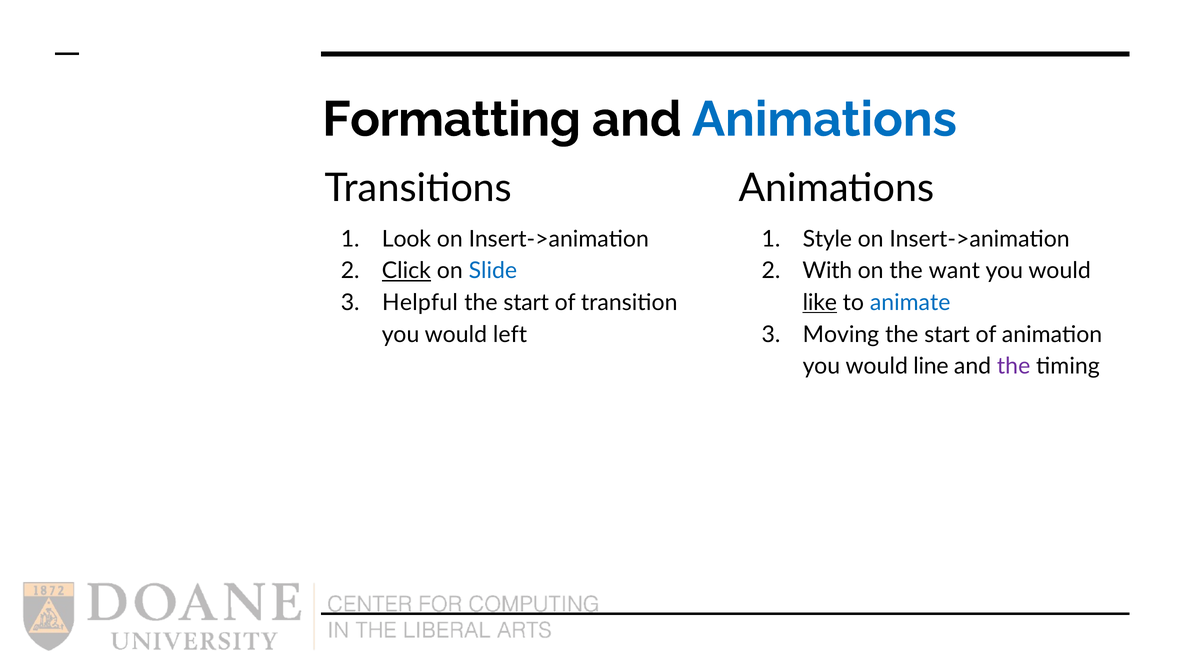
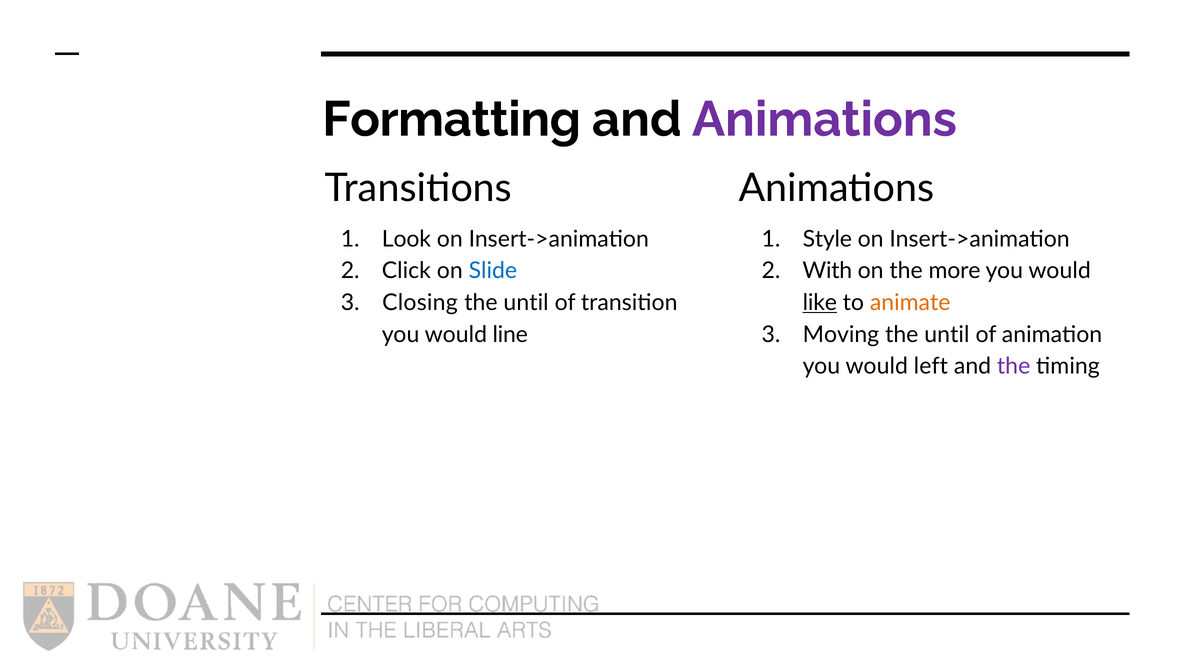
Animations colour: blue -> purple (824, 119)
Click underline: present -> none (406, 271)
want: want -> more (955, 271)
Helpful: Helpful -> Closing (420, 303)
start: start -> until (526, 303)
animate colour: blue -> orange (910, 303)
left: left -> line (510, 335)
start: start -> until (947, 335)
line: line -> left (931, 366)
